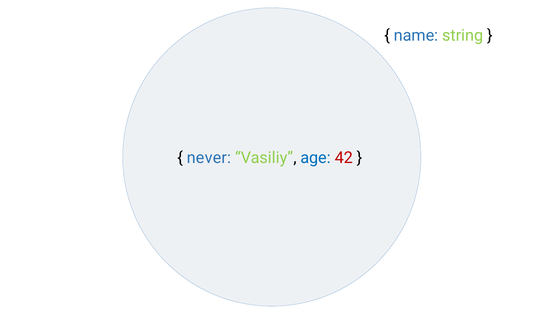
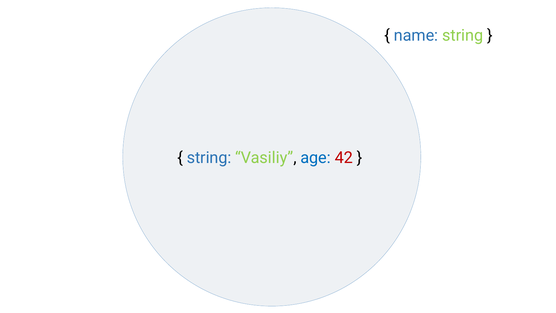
never: never -> string (209, 158)
